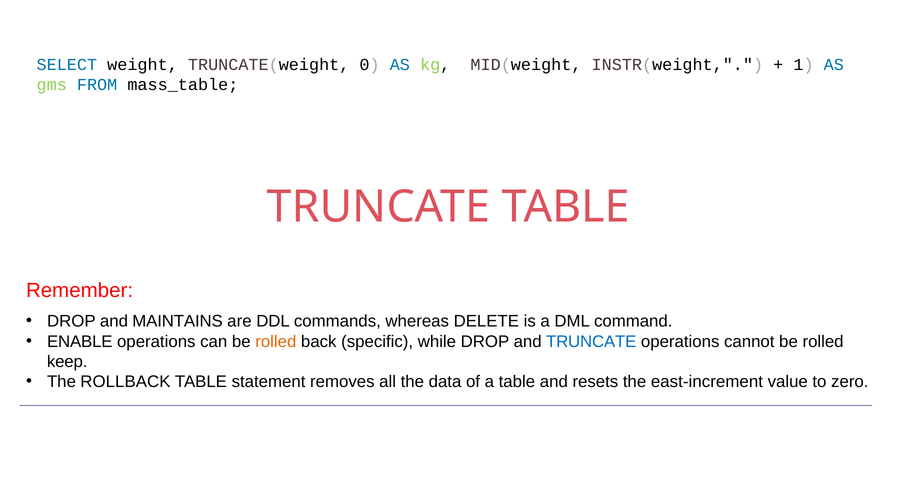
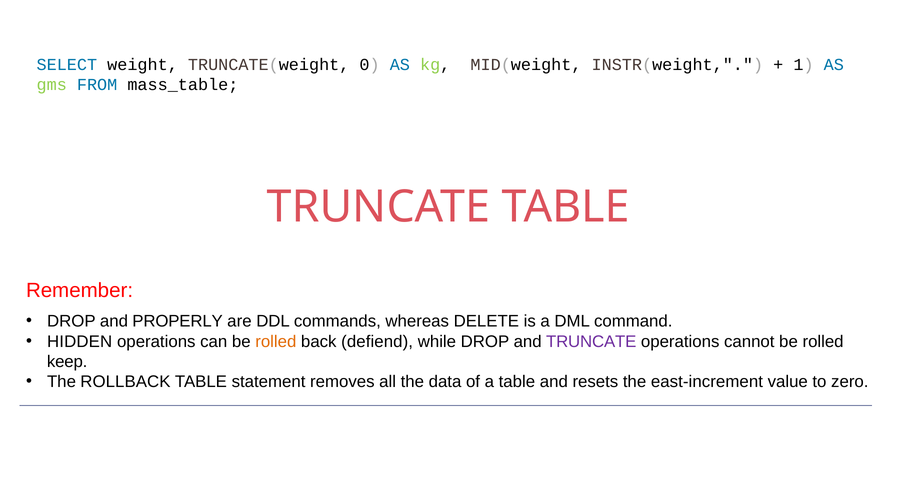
MAINTAINS: MAINTAINS -> PROPERLY (178, 322)
ENABLE: ENABLE -> HIDDEN (80, 342)
specific: specific -> defiend (377, 342)
TRUNCATE colour: blue -> purple (591, 342)
